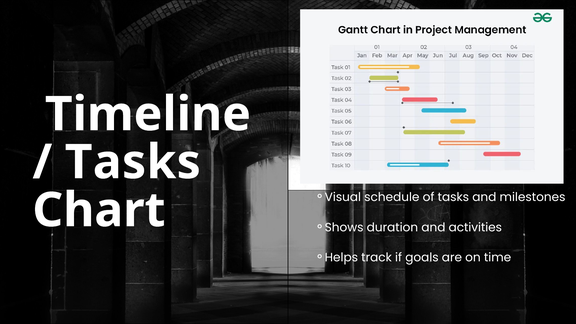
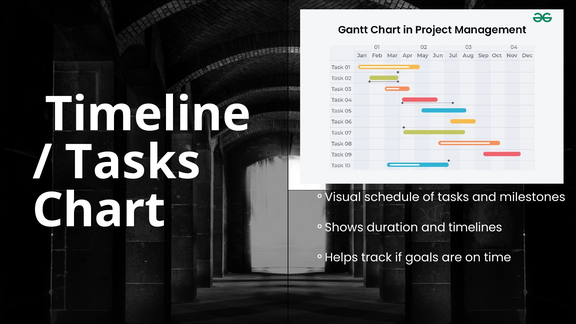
activities: activities -> timelines (475, 227)
